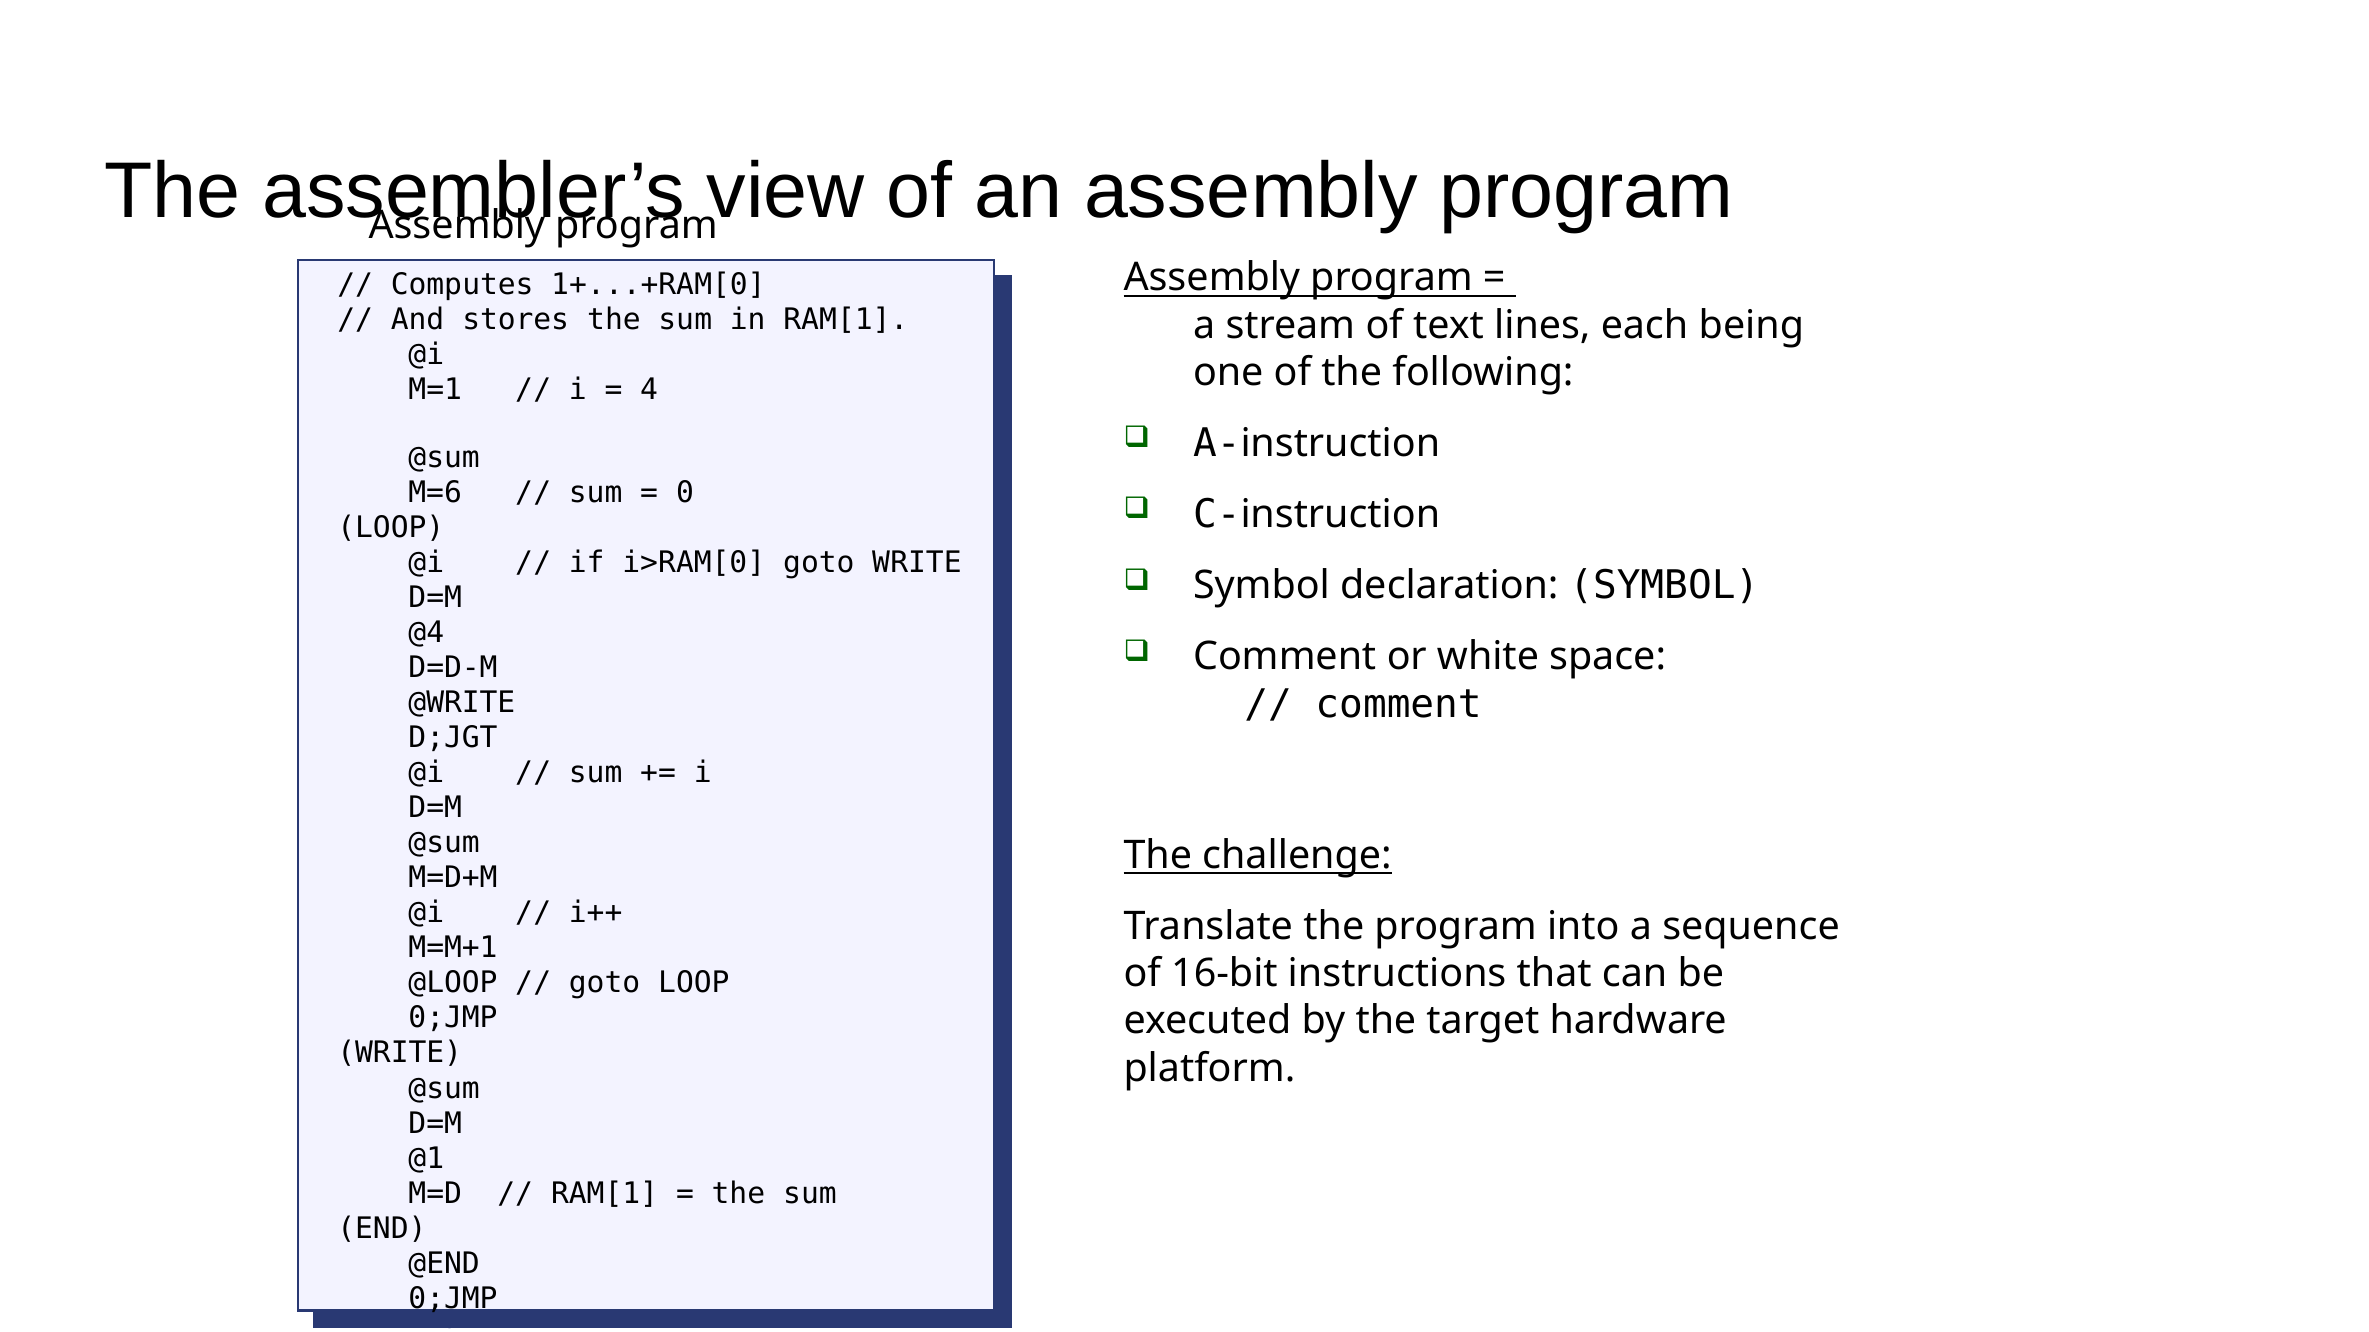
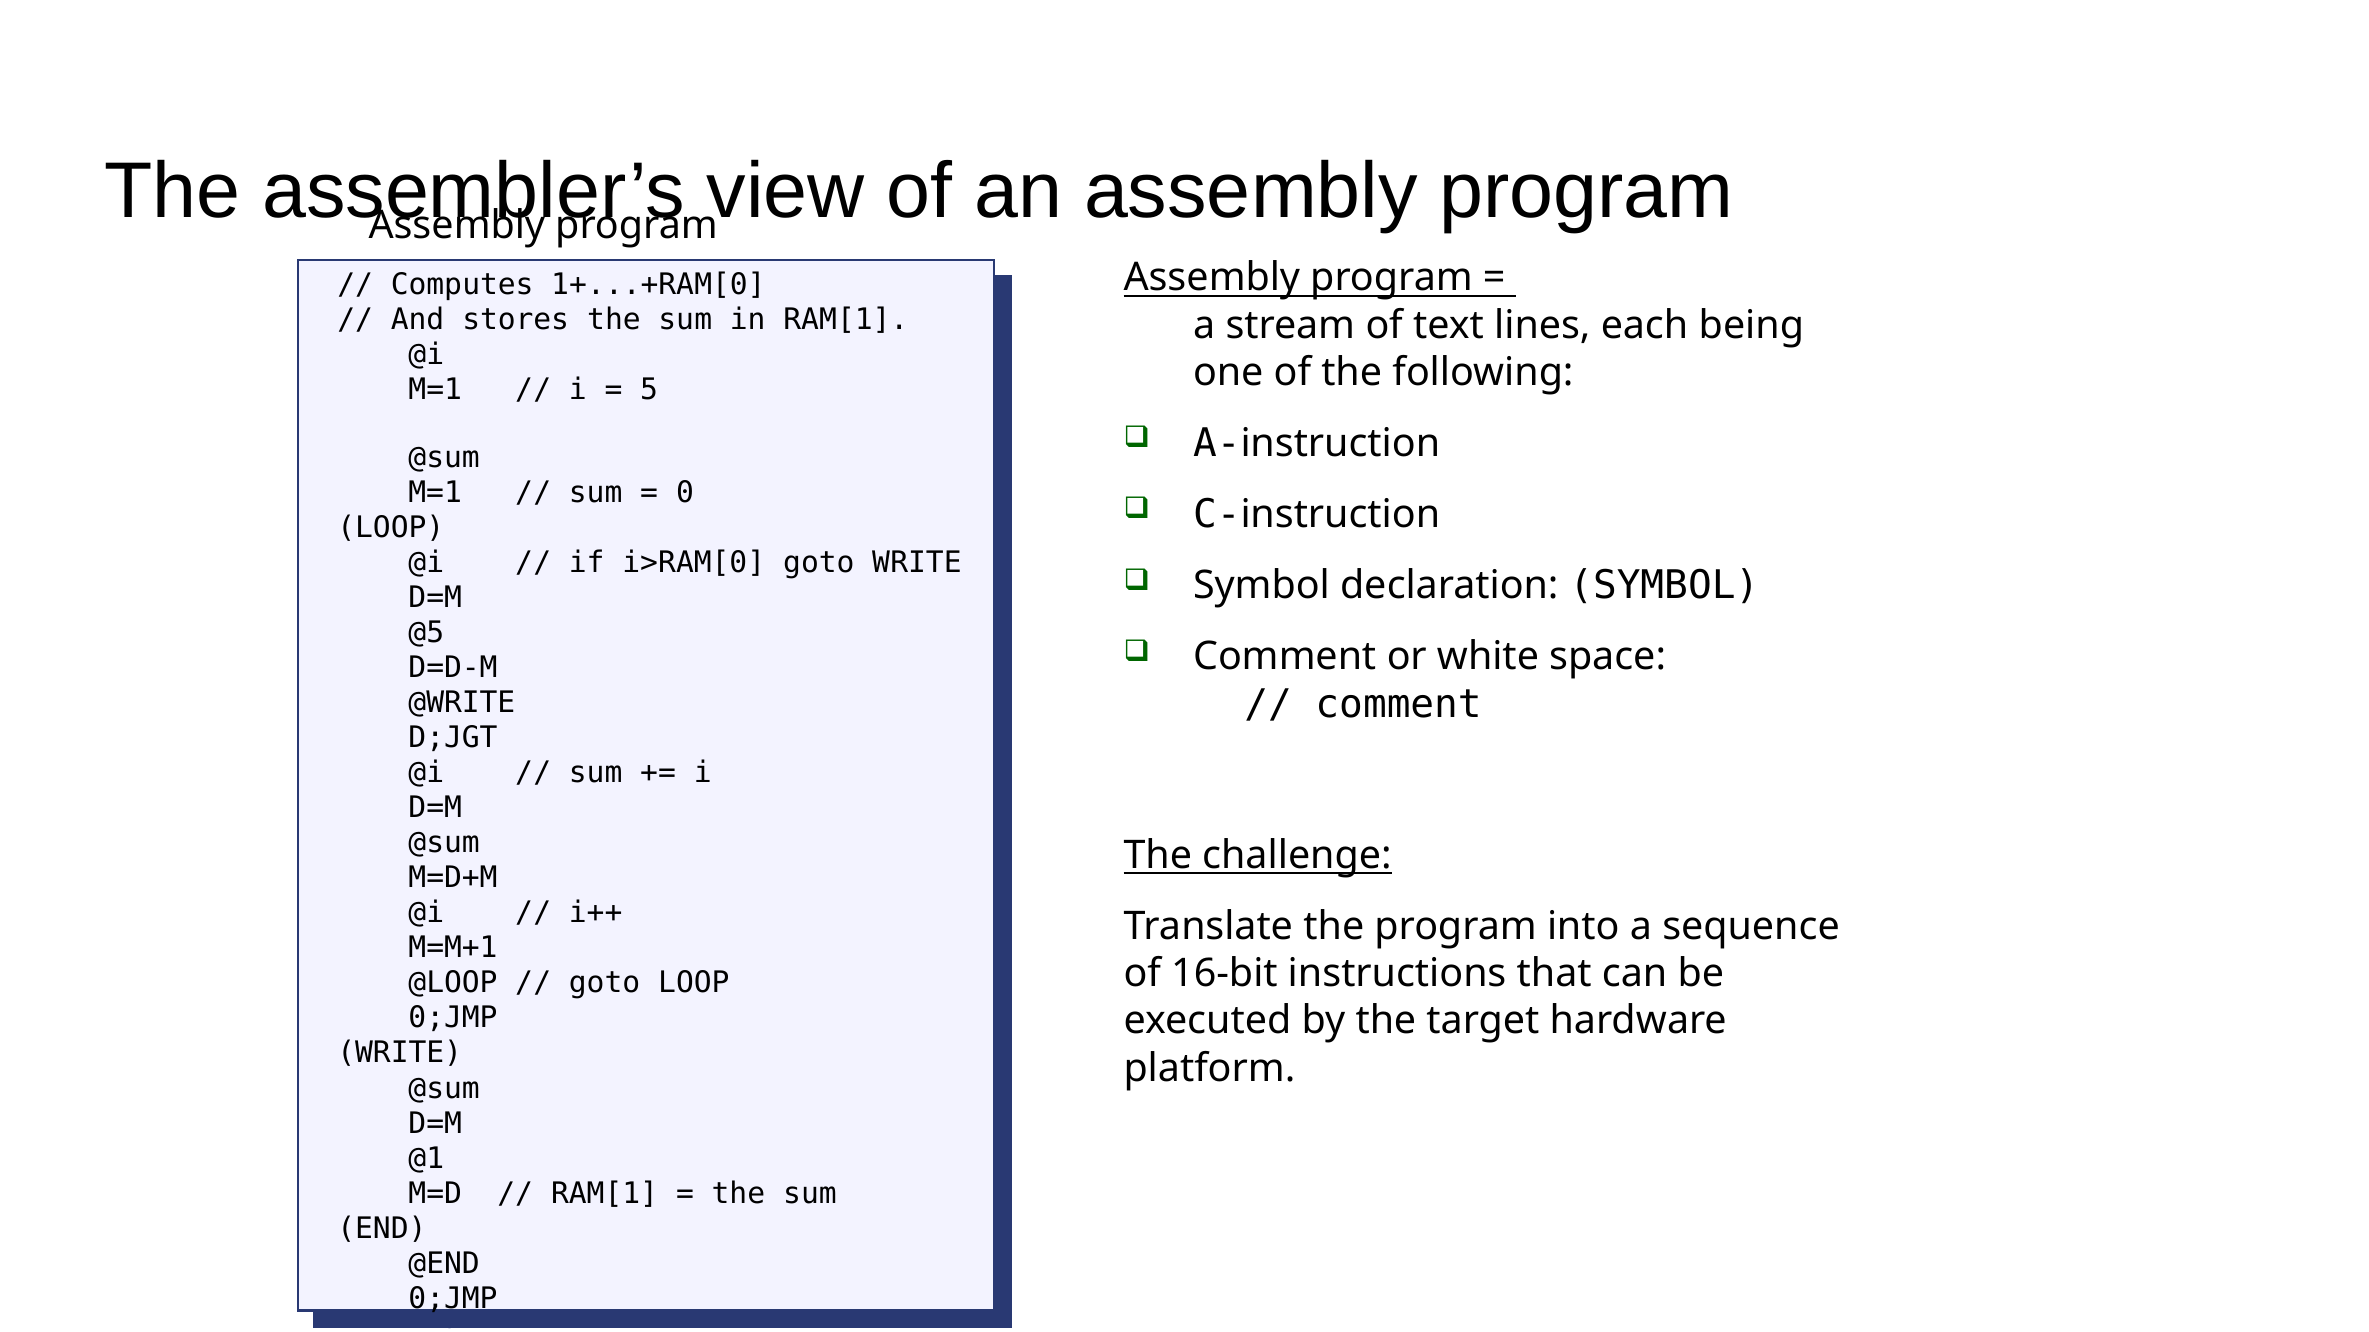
4: 4 -> 5 (649, 390)
M=6: M=6 -> M=1 (435, 493)
@4: @4 -> @5 (426, 633)
